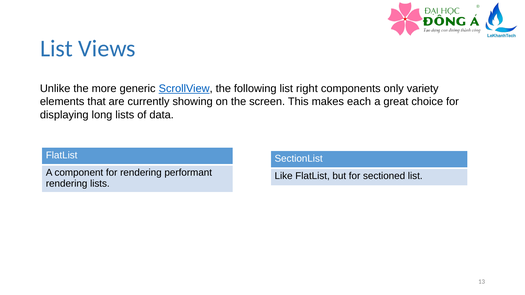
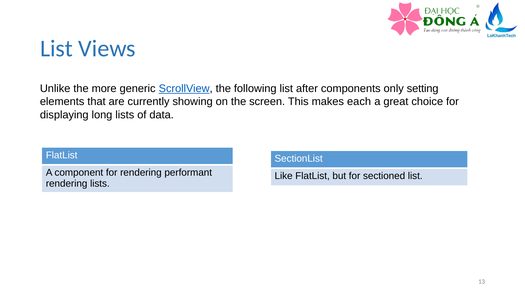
right: right -> after (307, 89)
variety: variety -> setting (423, 89)
